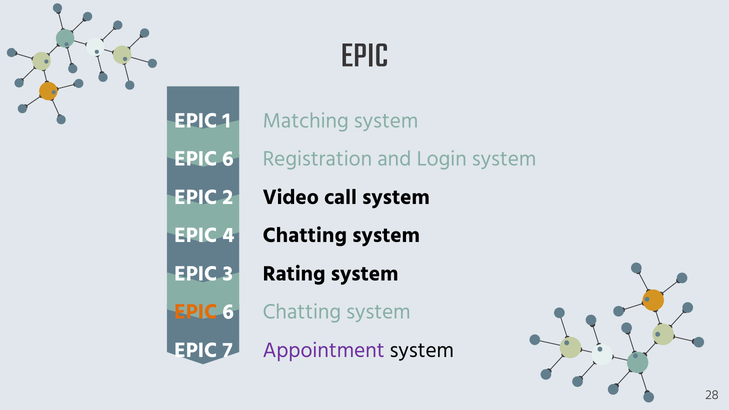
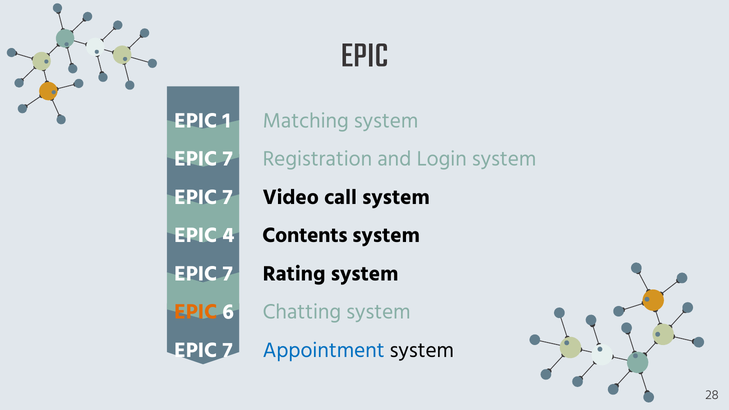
6: 6 -> 7 (228, 159)
2: 2 -> 7 (228, 197)
4 Chatting: Chatting -> Contents (305, 235)
3: 3 -> 7 (228, 274)
Appointment colour: purple -> blue (324, 350)
